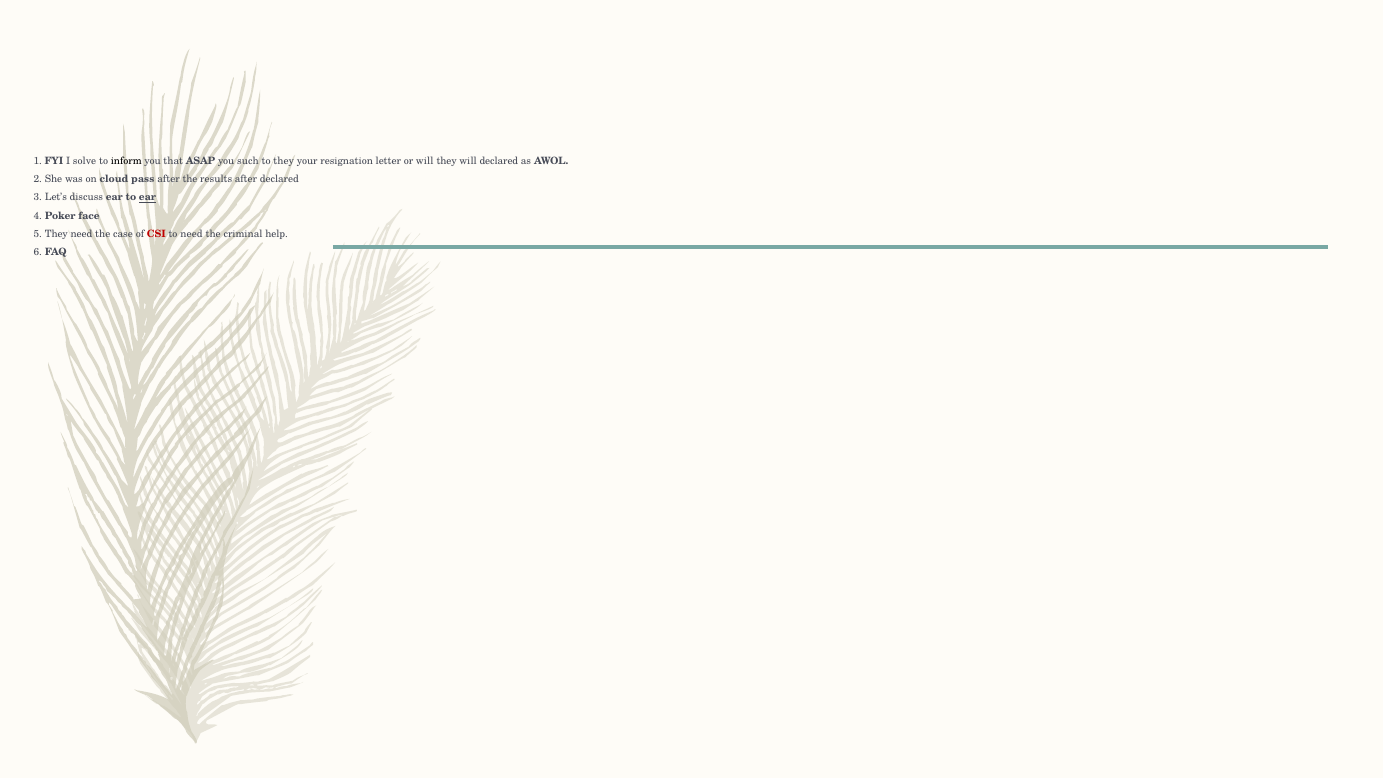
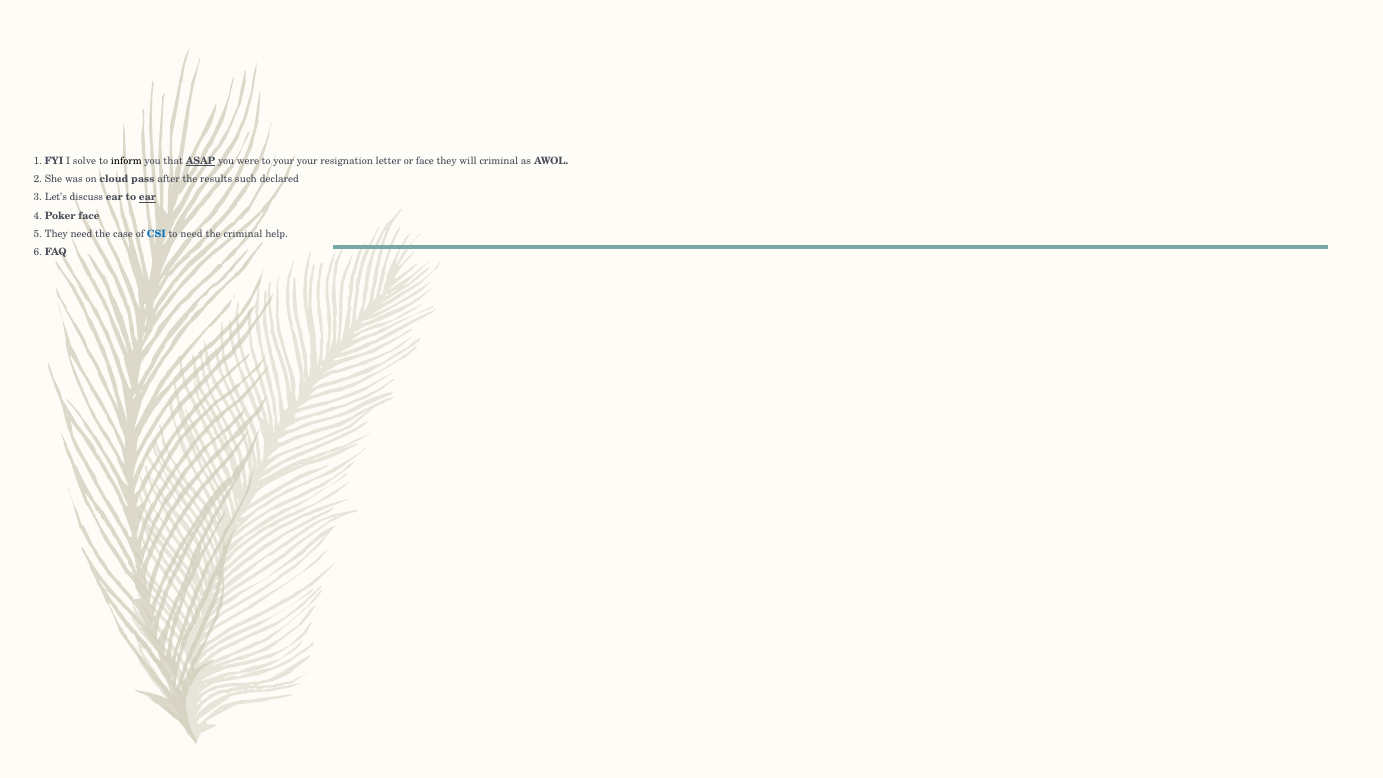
ASAP underline: none -> present (201, 161)
such: such -> were (248, 161)
to they: they -> your (284, 161)
or will: will -> face (425, 161)
will declared: declared -> criminal (499, 161)
results after: after -> such (246, 179)
CSI colour: red -> blue (156, 234)
